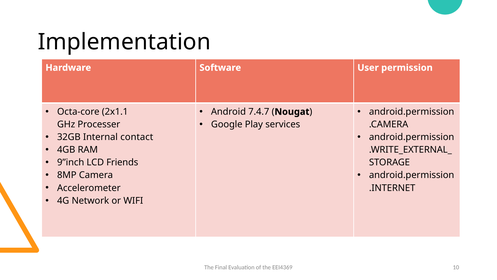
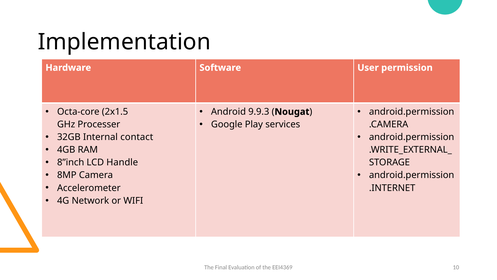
2x1.1: 2x1.1 -> 2x1.5 (115, 112)
7.4.7: 7.4.7 -> 9.9.3 (259, 112)
9”inch: 9”inch -> 8”inch (71, 162)
Friends: Friends -> Handle (122, 162)
